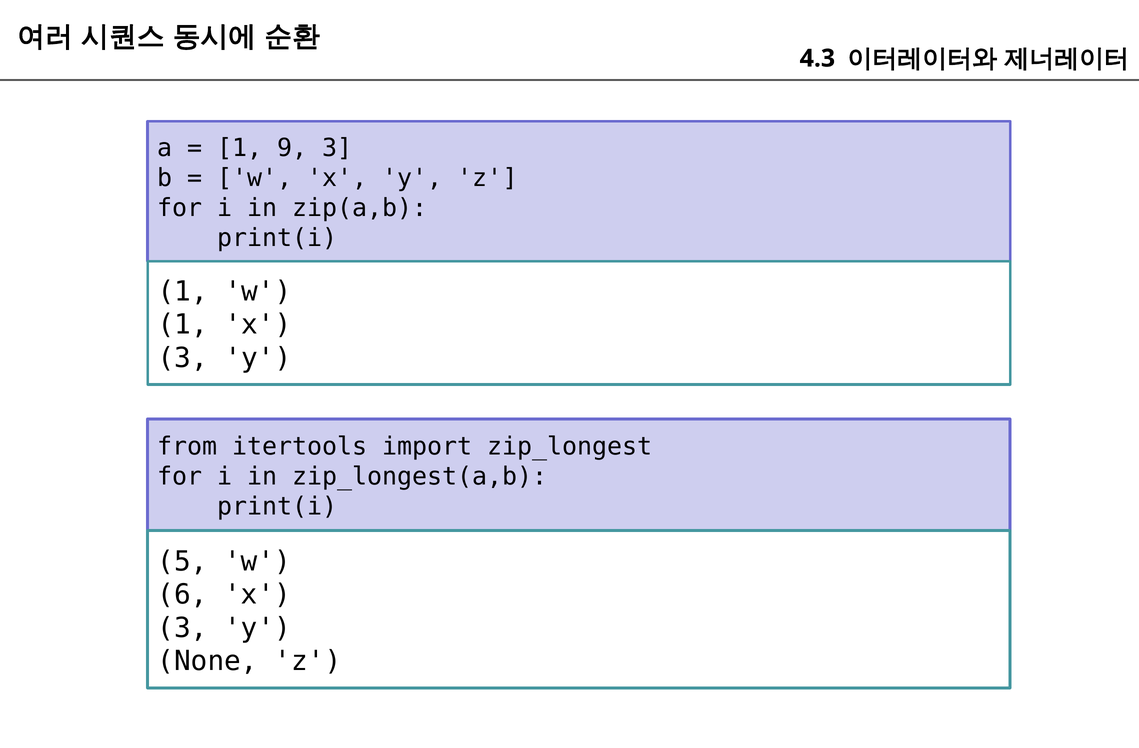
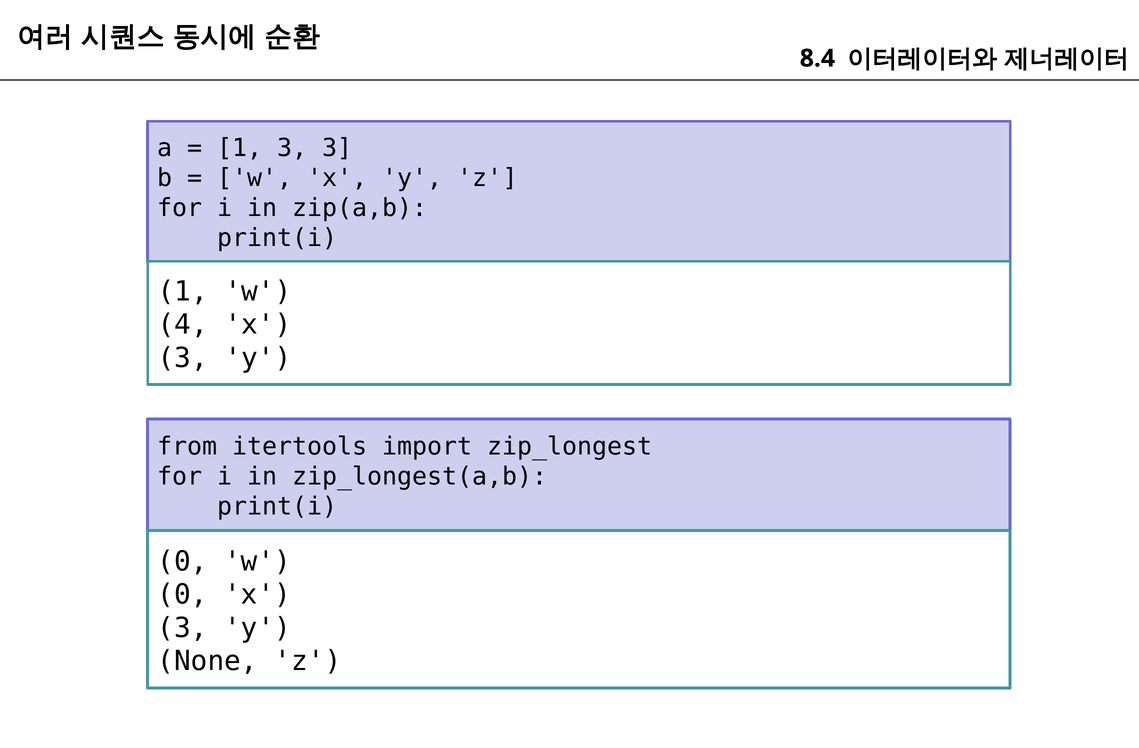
4.3: 4.3 -> 8.4 (817, 58)
1 9: 9 -> 3 (292, 148)
1: 1 -> 4 (183, 325)
5: 5 -> 0 (182, 561)
6: 6 -> 0 (182, 595)
